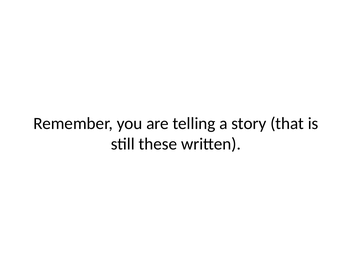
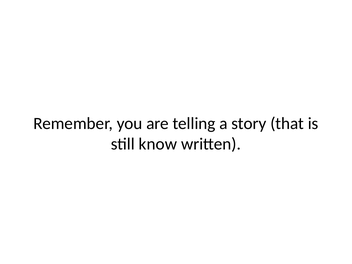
these: these -> know (158, 144)
